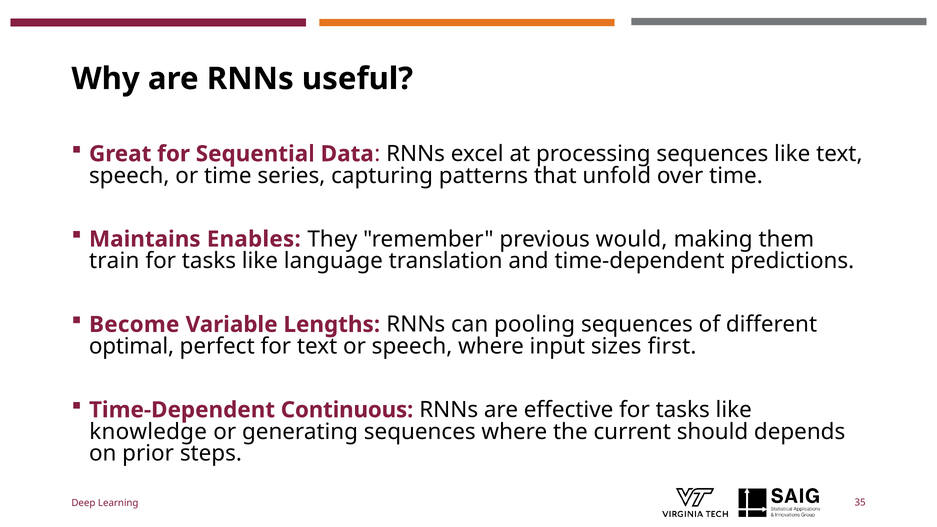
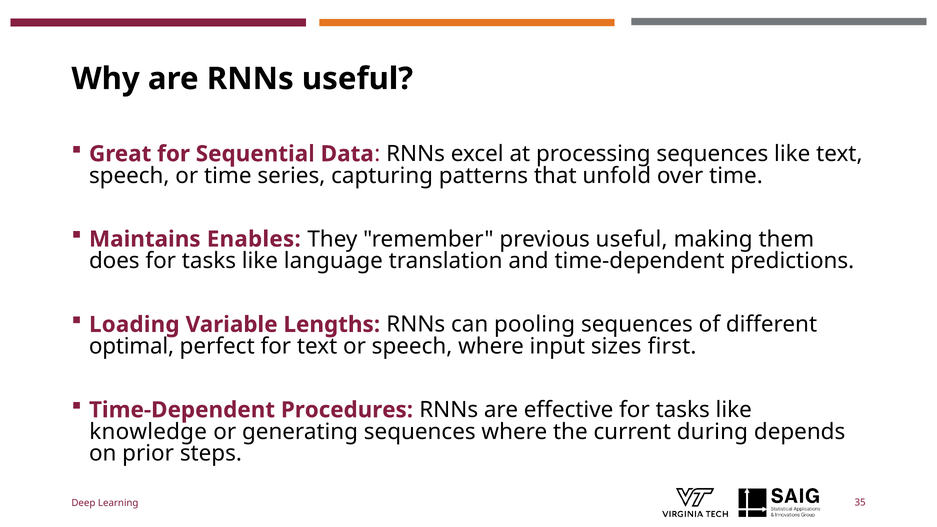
previous would: would -> useful (632, 239)
train: train -> does (114, 261)
Become: Become -> Loading (134, 325)
Continuous: Continuous -> Procedures (347, 410)
should: should -> during (712, 432)
